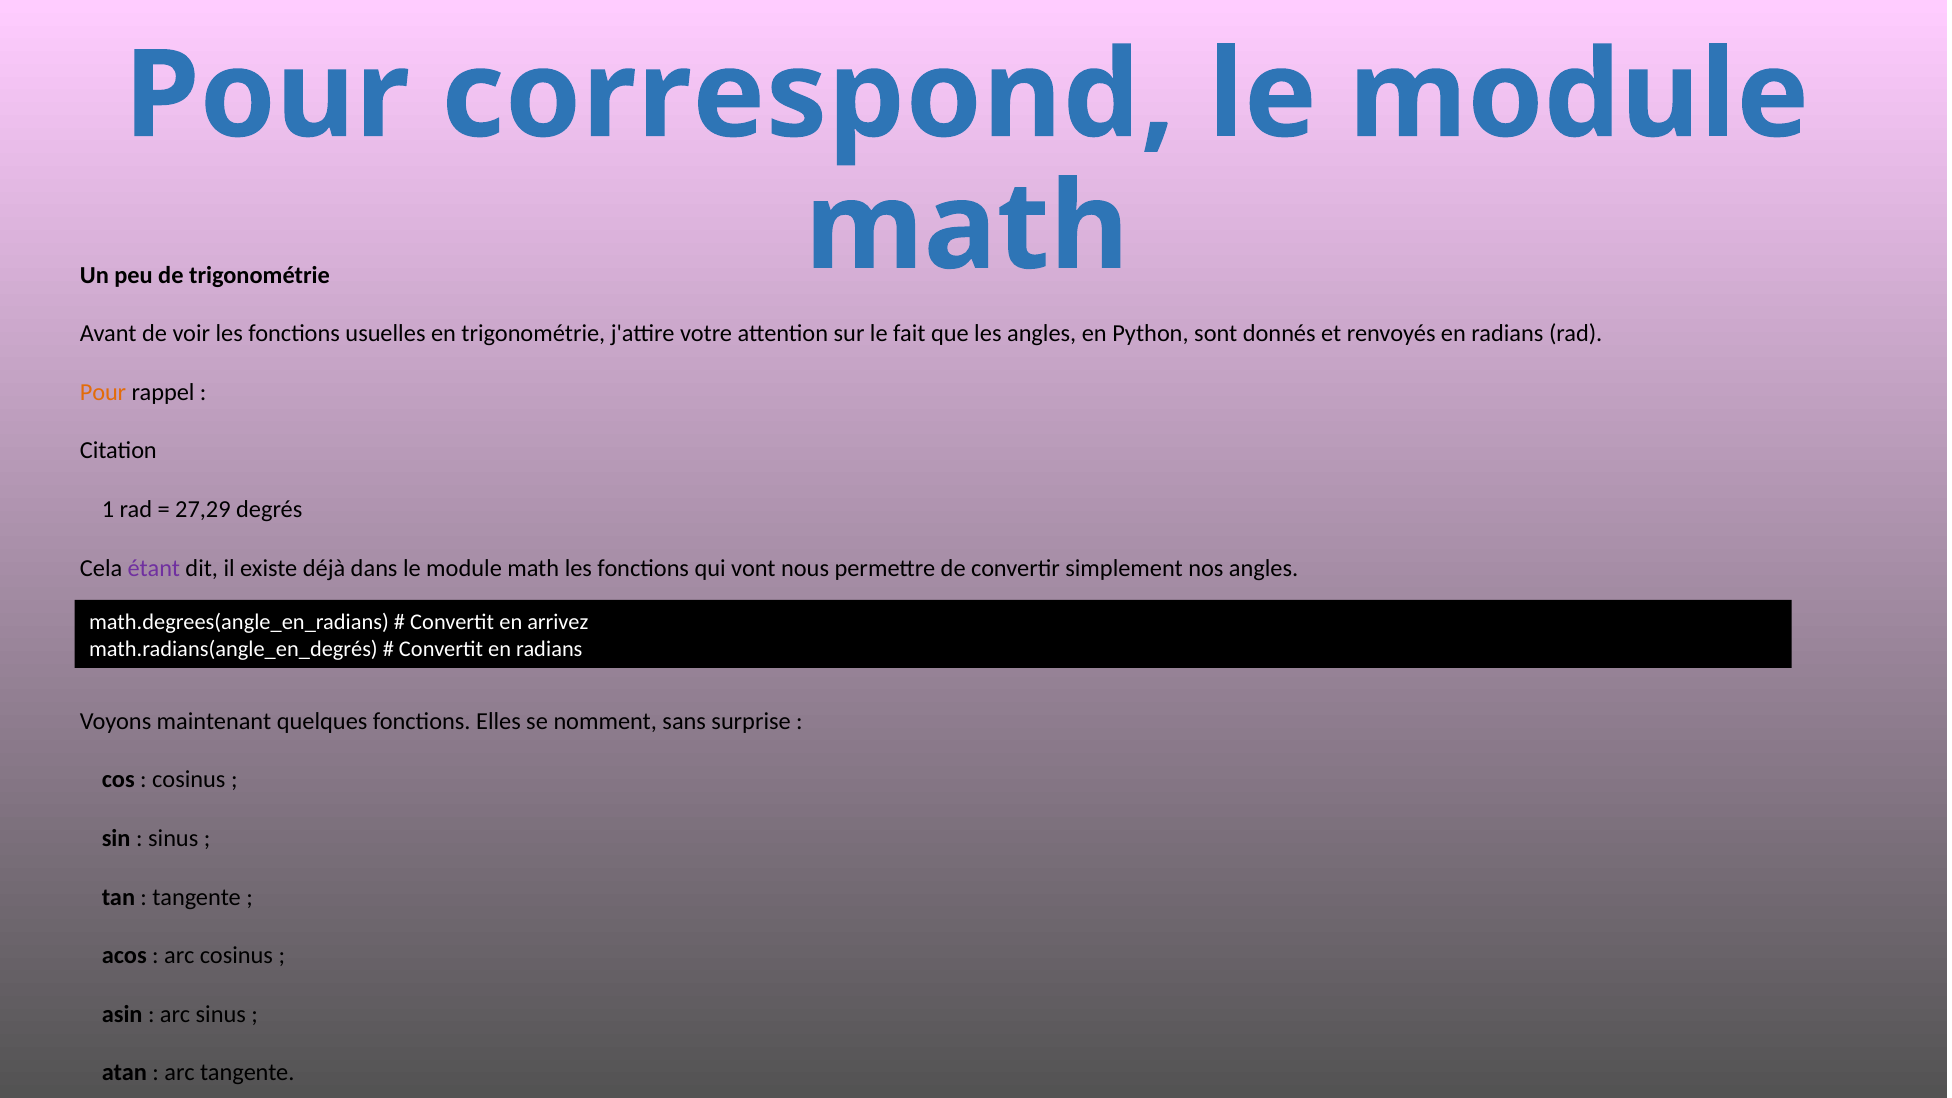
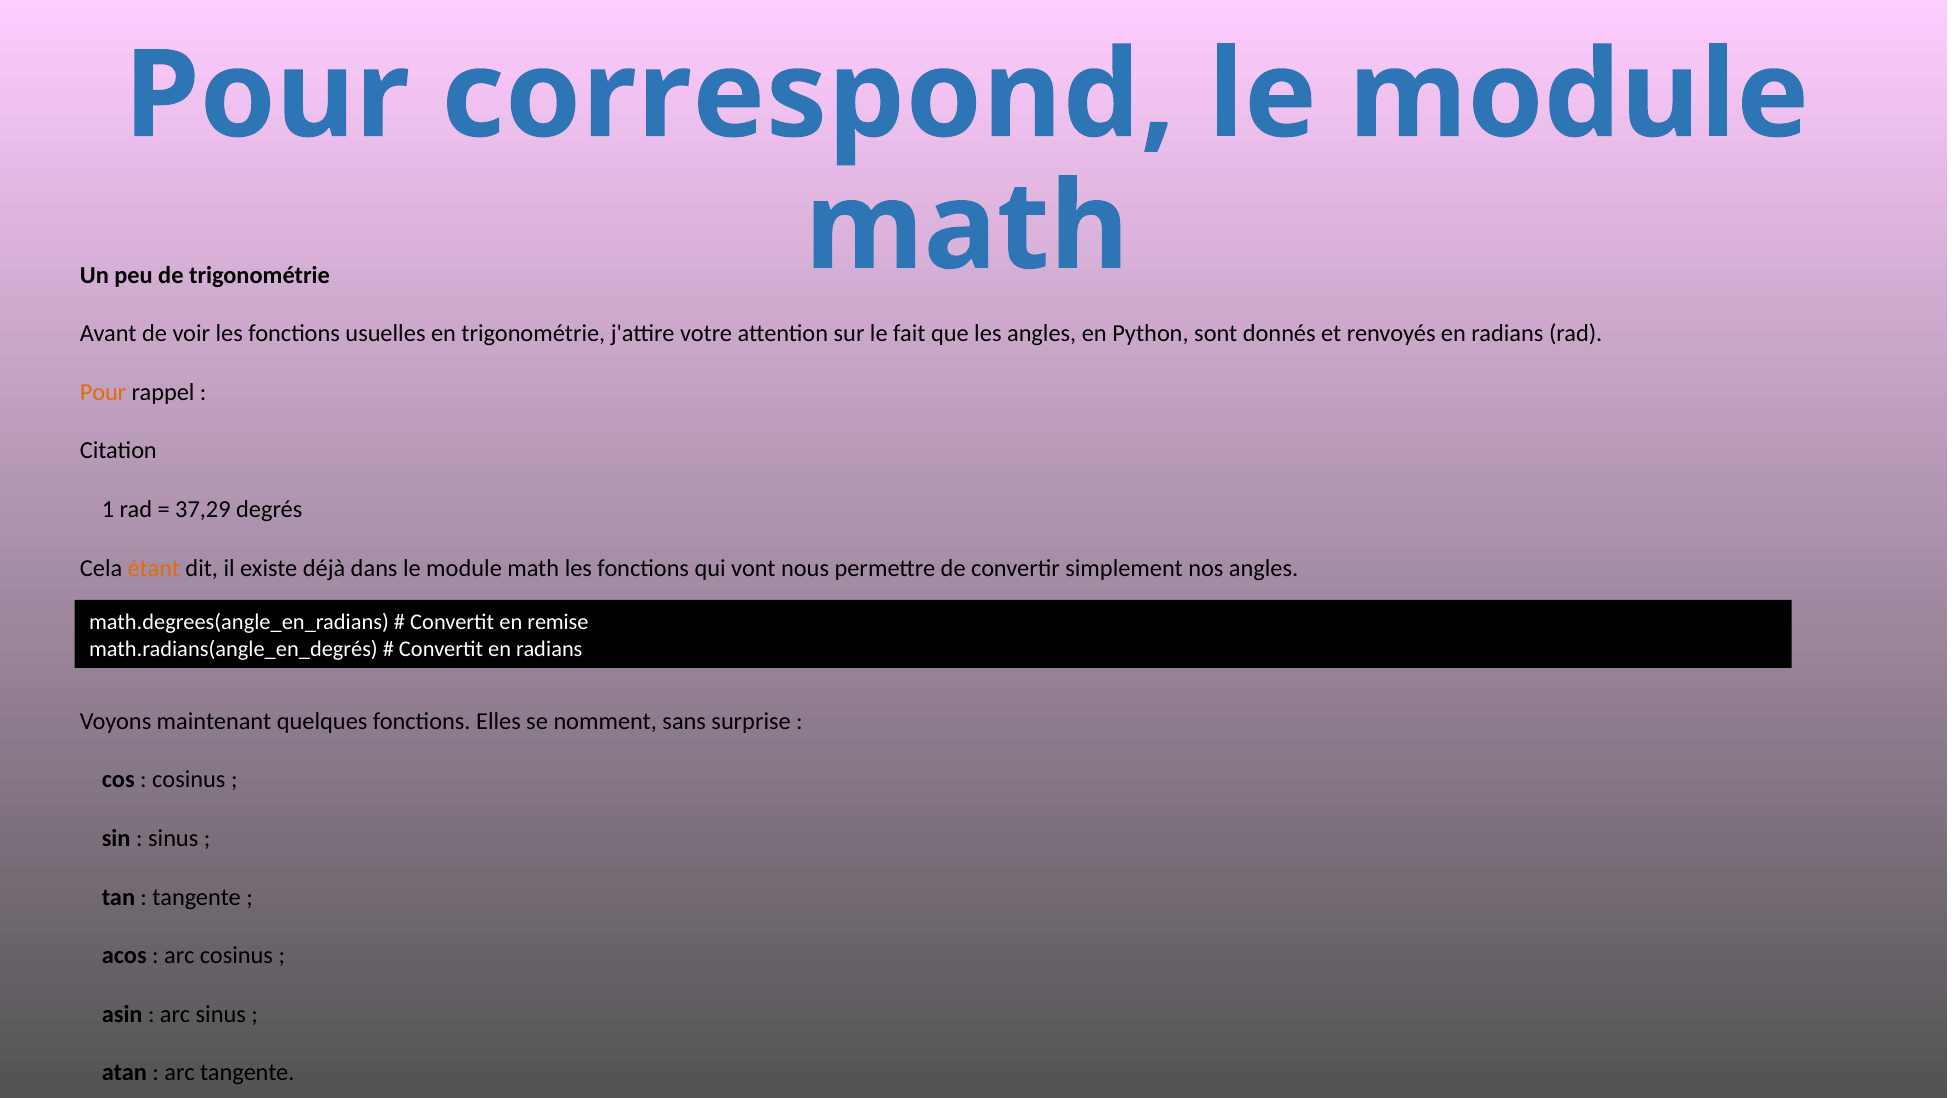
27,29: 27,29 -> 37,29 (203, 509)
étant colour: purple -> orange (154, 568)
arrivez: arrivez -> remise (558, 622)
